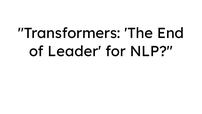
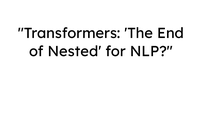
Leader: Leader -> Nested (74, 51)
